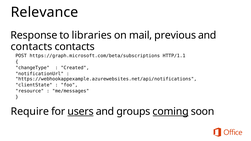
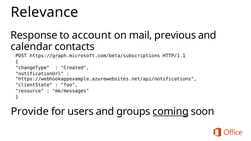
libraries: libraries -> account (92, 35)
contacts: contacts -> calendar (32, 47)
Require: Require -> Provide (30, 112)
users underline: present -> none (81, 112)
